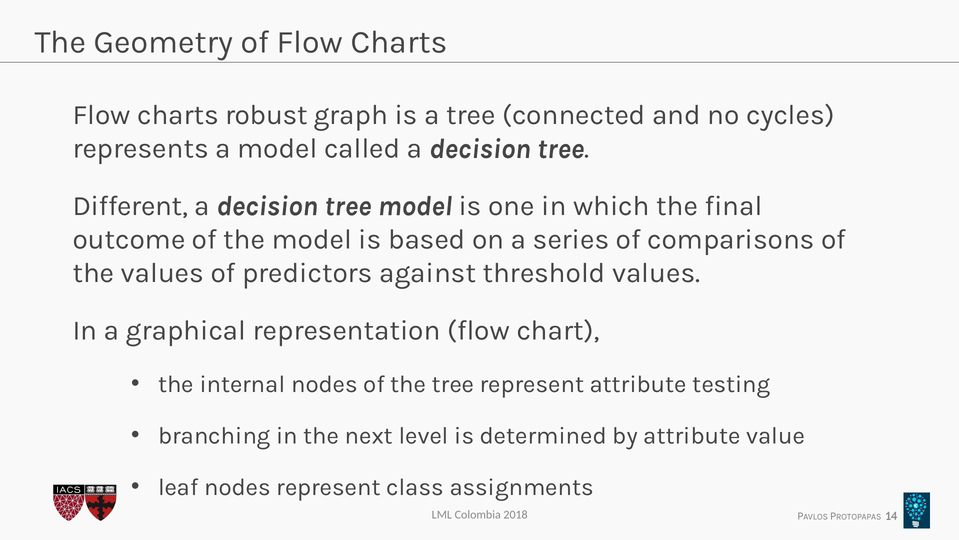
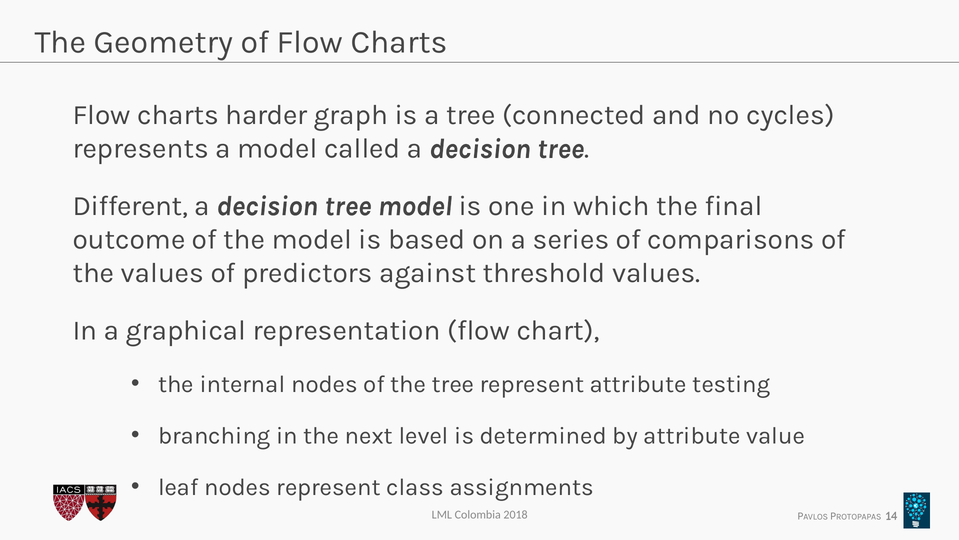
robust: robust -> harder (266, 115)
